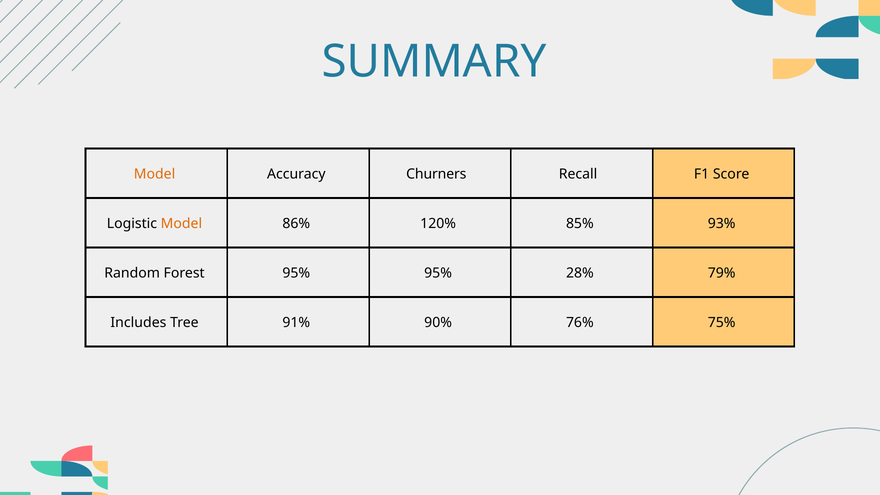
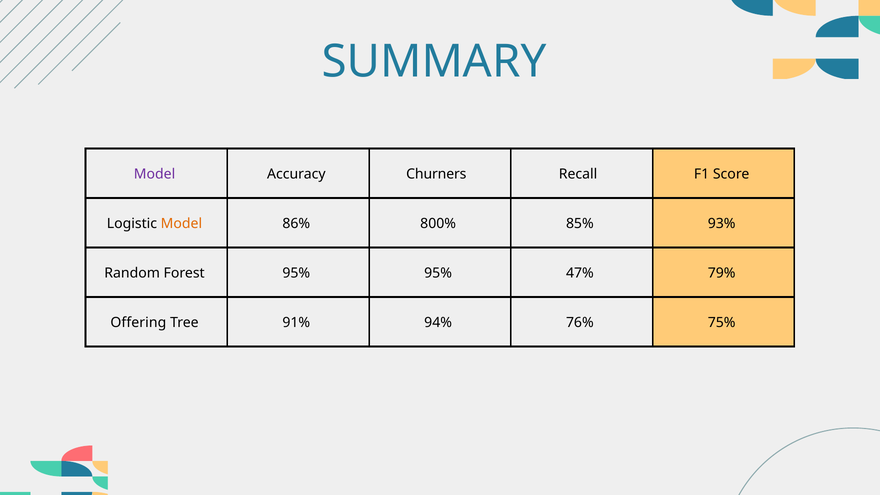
Model colour: orange -> purple (155, 174)
120%: 120% -> 800% (438, 224)
28%: 28% -> 47% (580, 273)
Includes: Includes -> Offering (138, 323)
90%: 90% -> 94% (438, 323)
